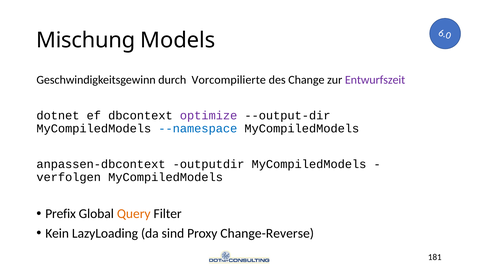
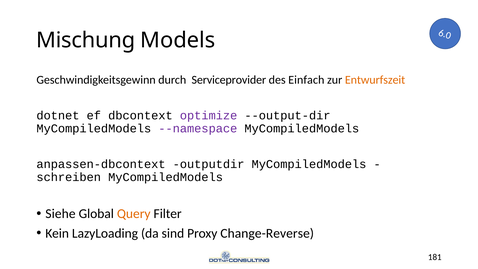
Vorcompilierte: Vorcompilierte -> Serviceprovider (229, 80)
Change: Change -> Einfach (306, 80)
Entwurfszeit colour: purple -> orange (375, 80)
--namespace colour: blue -> purple (198, 128)
verfolgen: verfolgen -> schreiben (69, 177)
Prefix: Prefix -> Siehe (60, 214)
